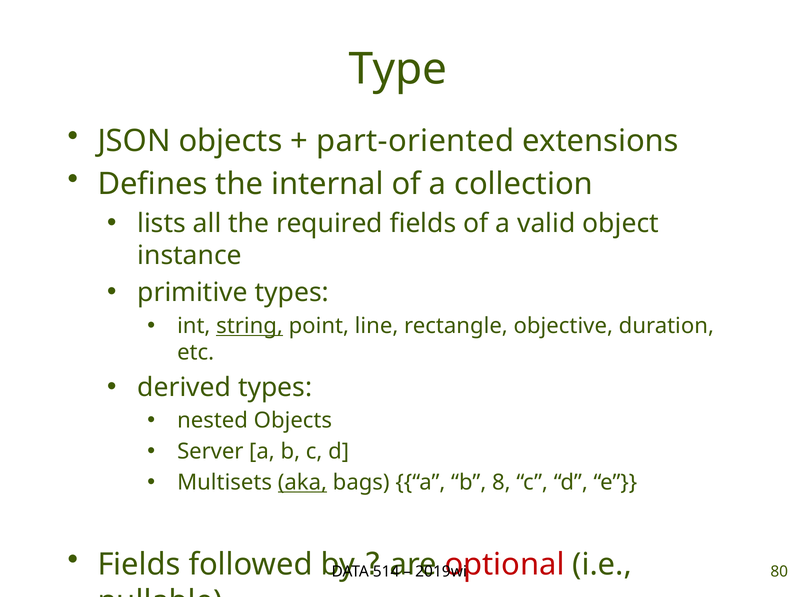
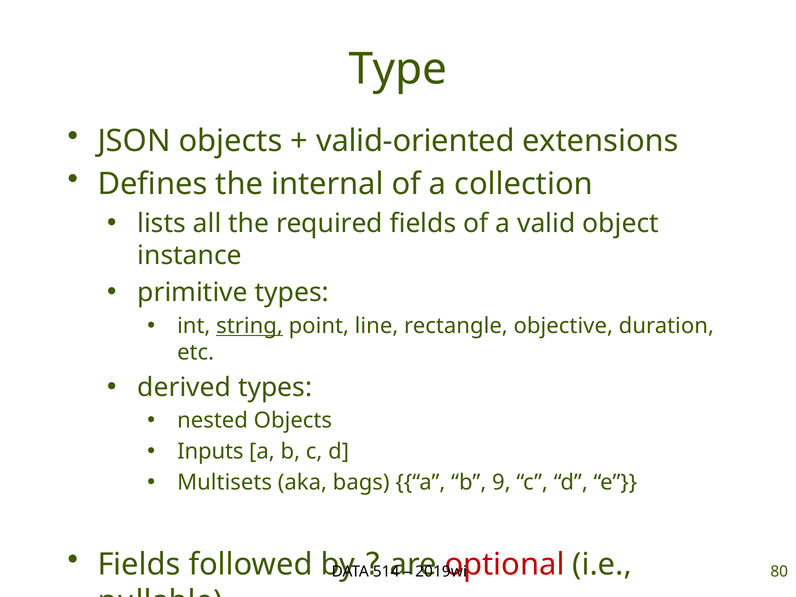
part-oriented: part-oriented -> valid-oriented (415, 141)
Server: Server -> Inputs (210, 452)
aka underline: present -> none (302, 483)
8: 8 -> 9 (501, 483)
